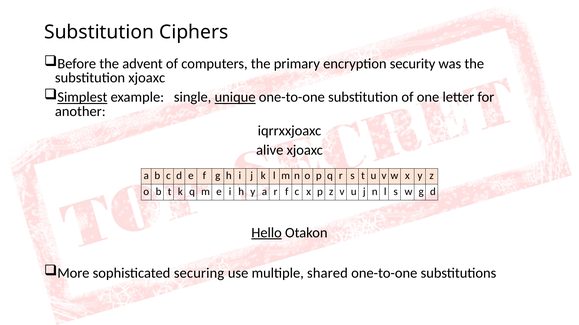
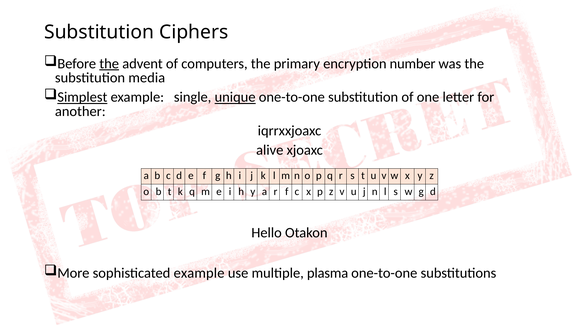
the underline: none -> present (109, 64)
security: security -> number (413, 64)
substitution xjoaxc: xjoaxc -> media (147, 78)
Hello underline: present -> none (267, 233)
sophisticated securing: securing -> example (199, 274)
shared: shared -> plasma (328, 274)
